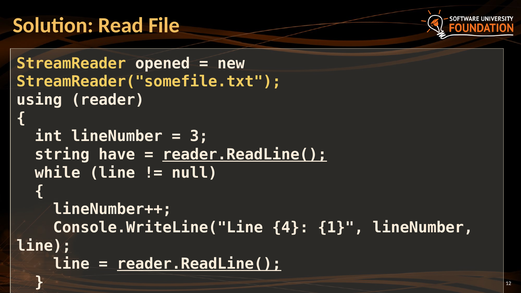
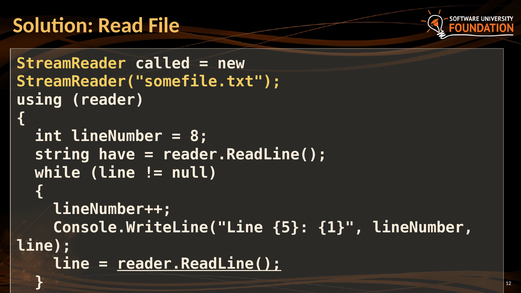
opened: opened -> called (163, 63)
3: 3 -> 8 (199, 136)
reader.ReadLine( underline: present -> none (245, 155)
4: 4 -> 5 (290, 228)
